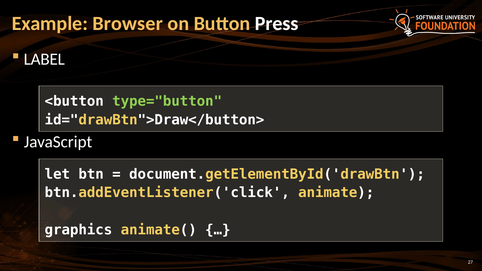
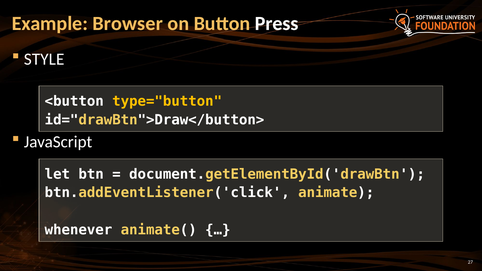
LABEL: LABEL -> STYLE (44, 59)
type="button colour: light green -> yellow (167, 101)
graphics: graphics -> whenever (78, 230)
